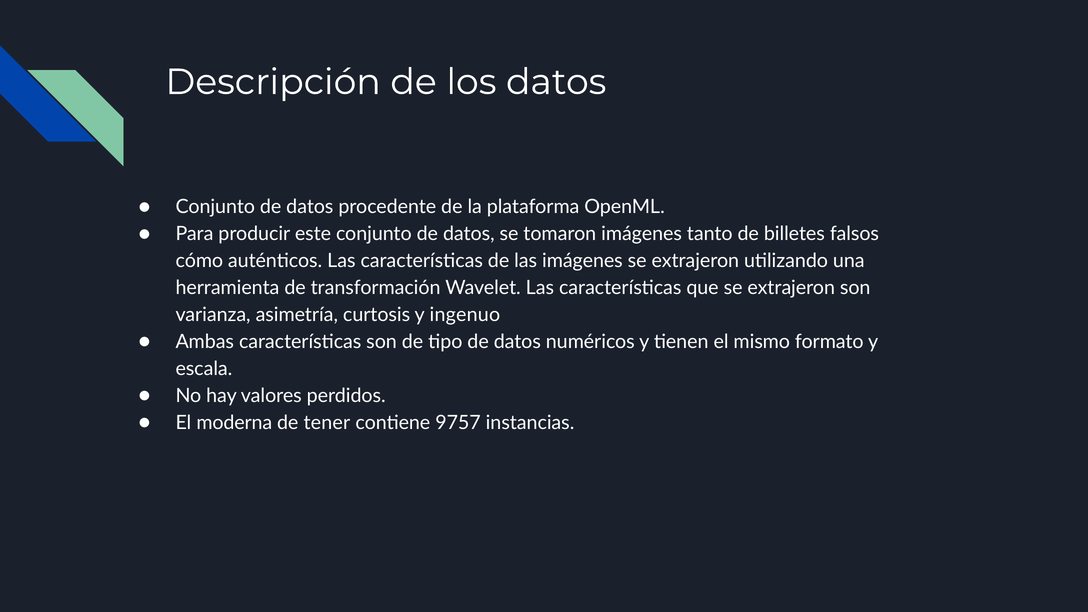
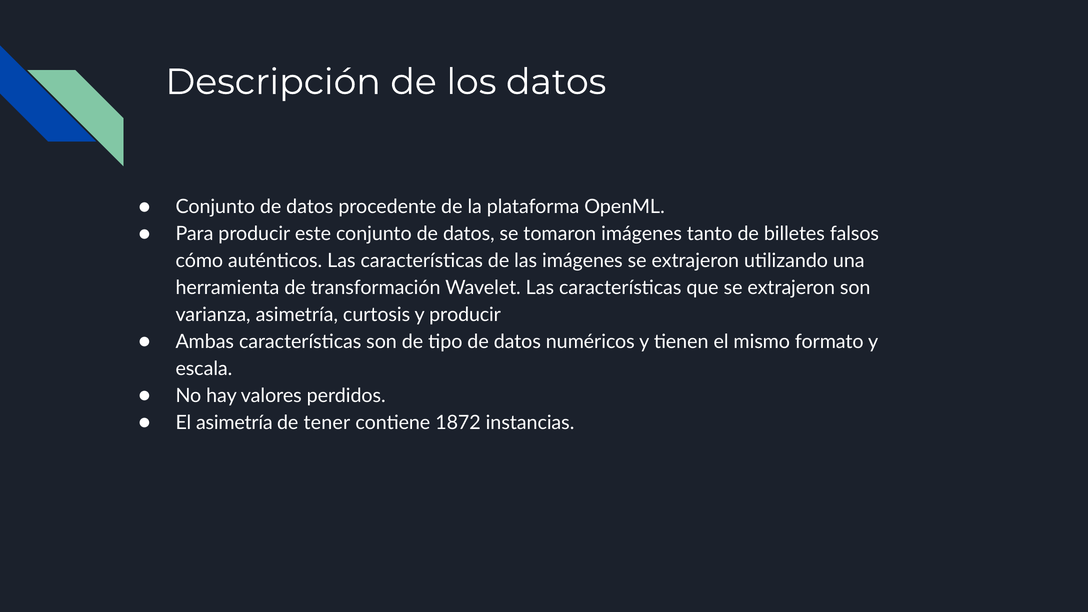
y ingenuo: ingenuo -> producir (465, 315)
El moderna: moderna -> asimetría (234, 423)
9757: 9757 -> 1872 (458, 423)
